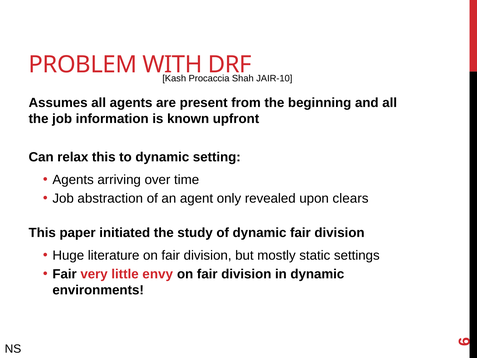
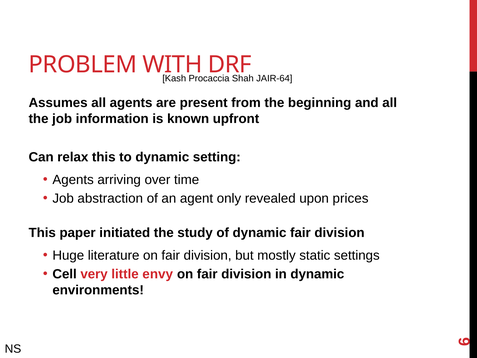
JAIR-10: JAIR-10 -> JAIR-64 (274, 79)
clears: clears -> prices (351, 198)
Fair: Fair -> Cell (65, 274)
